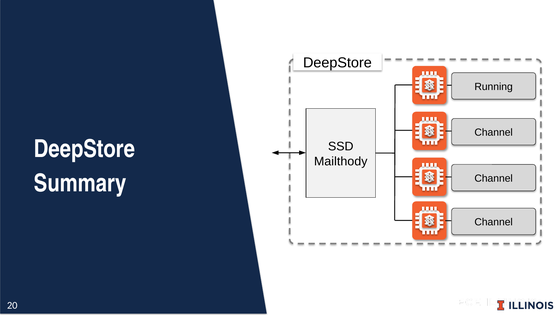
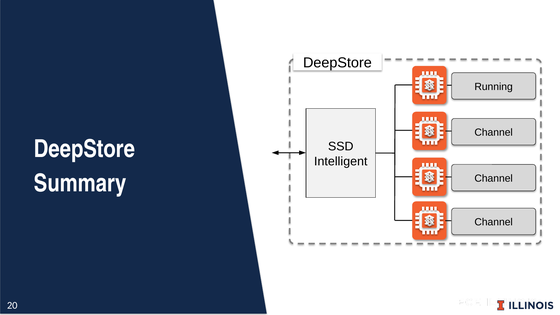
Mailthody: Mailthody -> Intelligent (341, 161)
